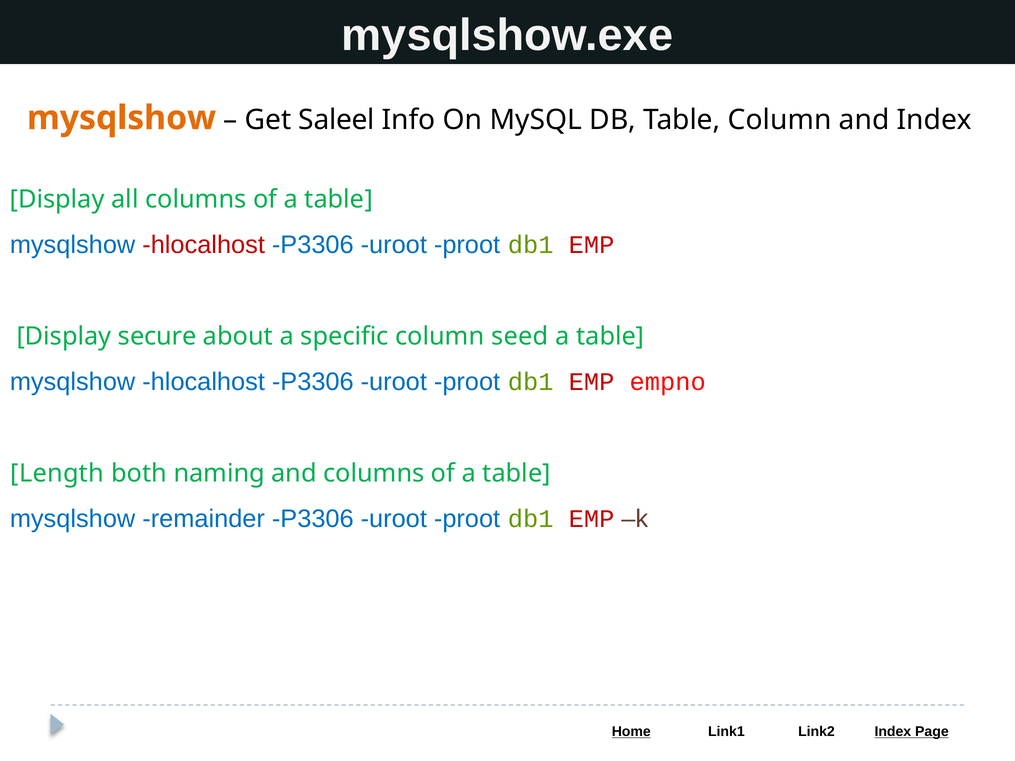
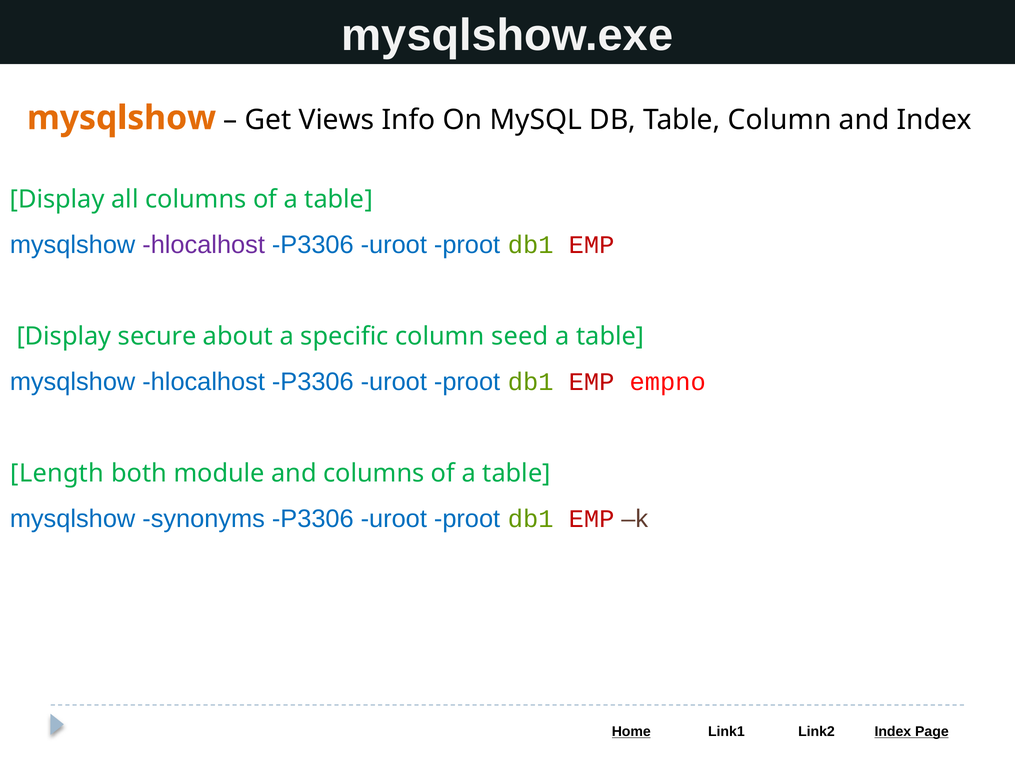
Saleel: Saleel -> Views (337, 120)
hlocalhost colour: red -> purple (204, 245)
naming: naming -> module (219, 473)
remainder: remainder -> synonyms (204, 519)
